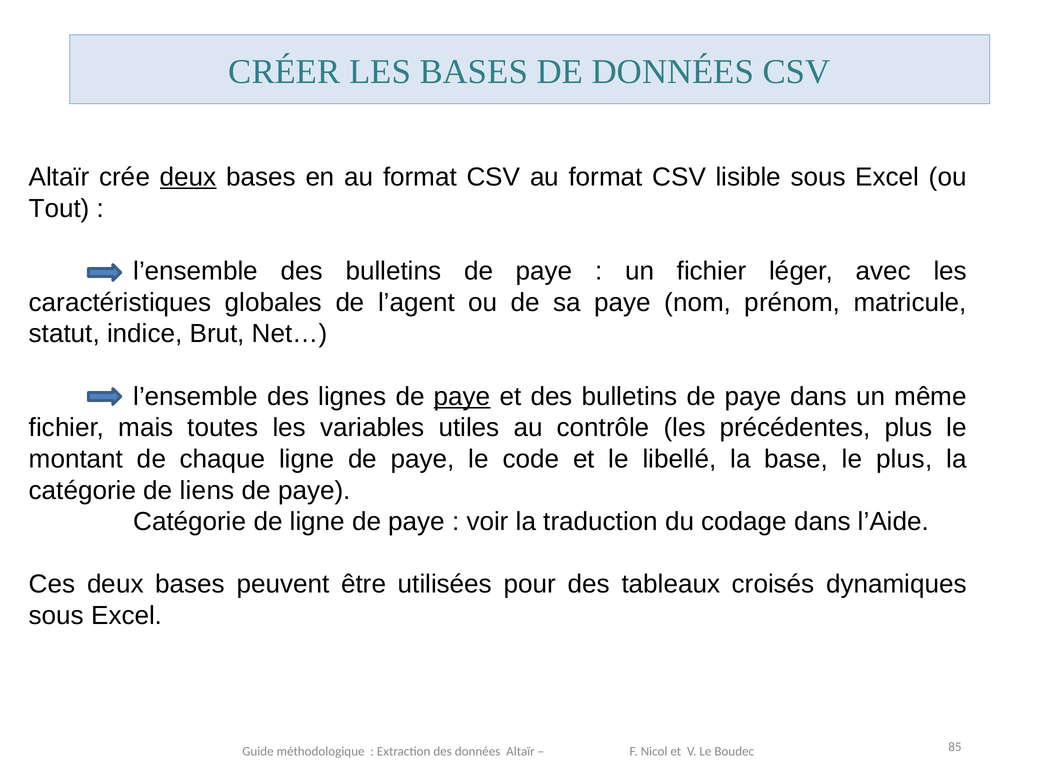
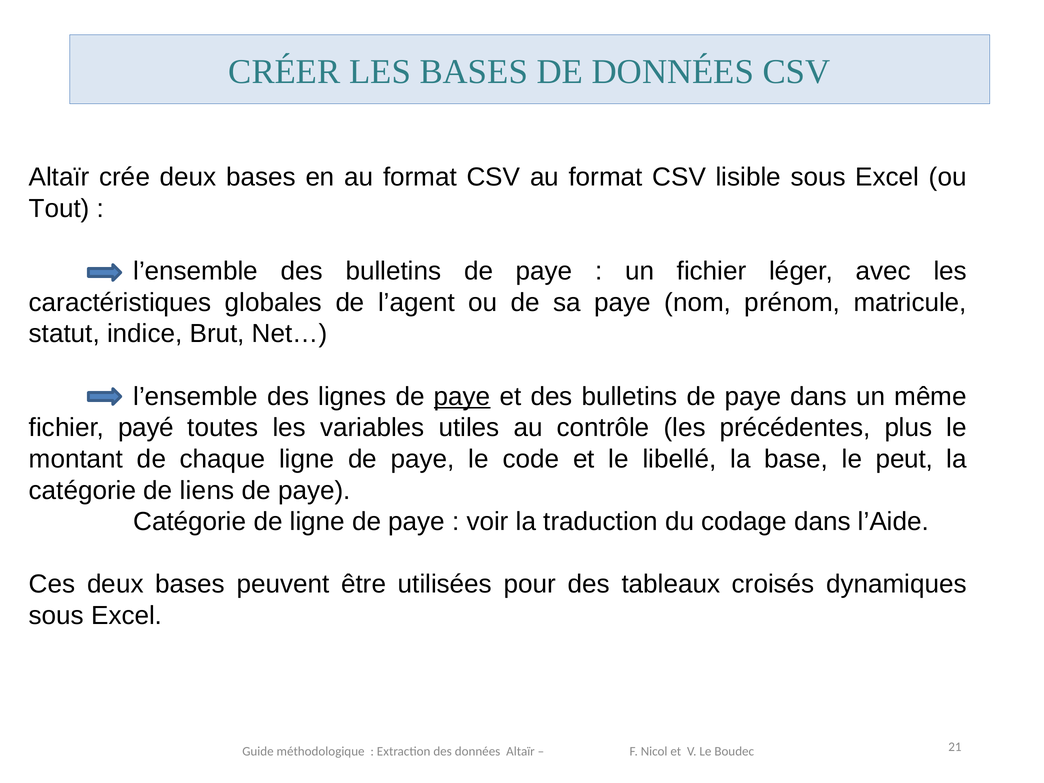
deux underline: present -> none (188, 177)
mais: mais -> payé (146, 428)
le plus: plus -> peut (904, 459)
85: 85 -> 21 (955, 747)
